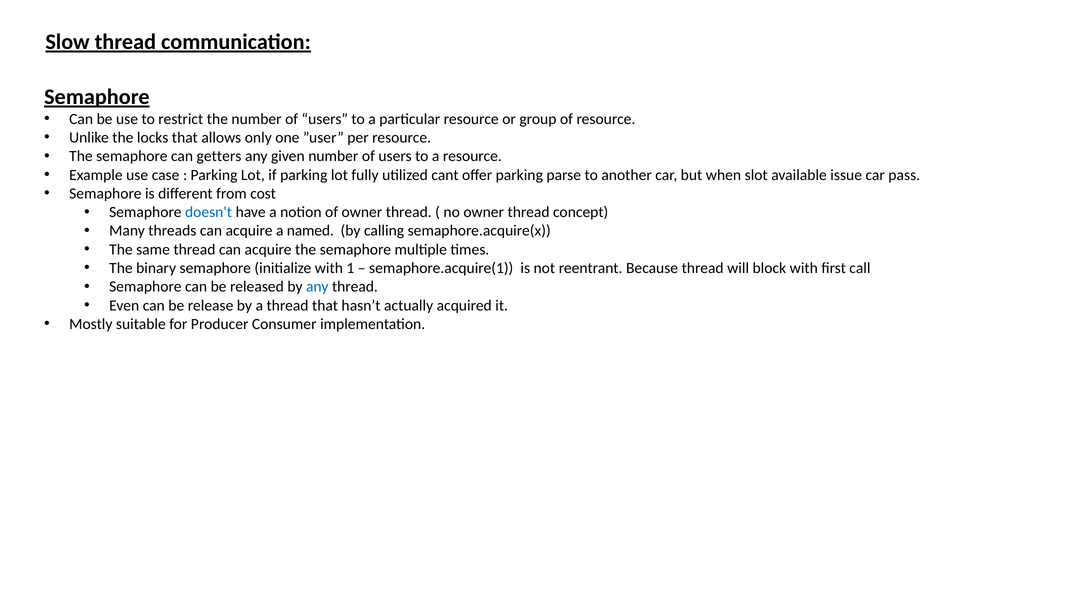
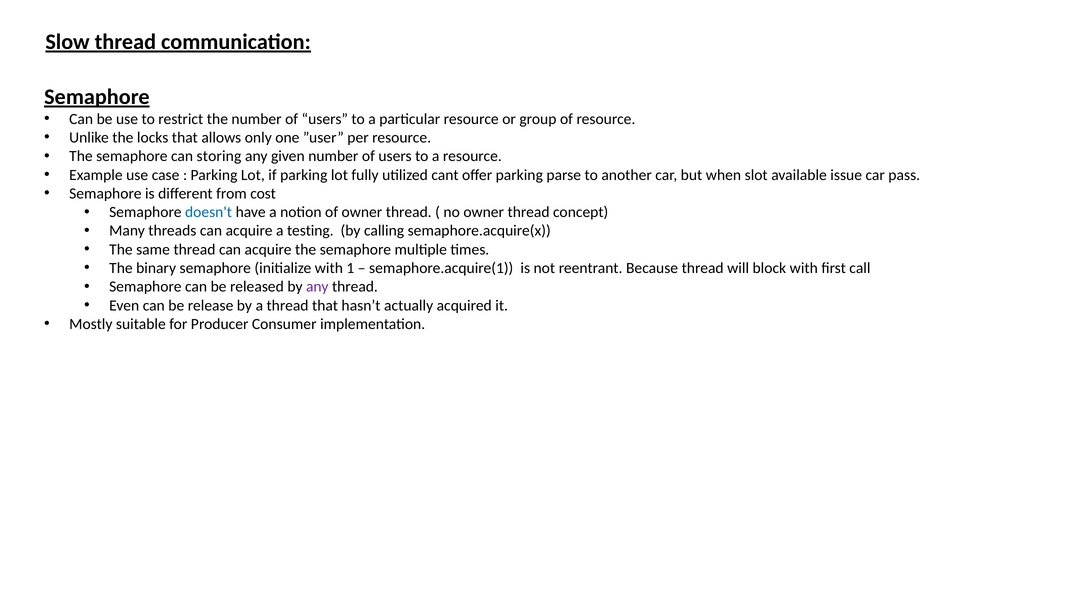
getters: getters -> storing (219, 156)
named: named -> testing (310, 231)
any colour: blue -> purple (317, 287)
